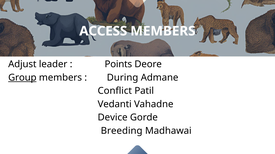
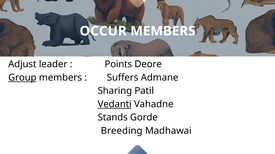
ACCESS: ACCESS -> OCCUR (103, 31)
During: During -> Suffers (123, 78)
Conflict: Conflict -> Sharing (115, 91)
Vedanti underline: none -> present (115, 105)
Device: Device -> Stands (113, 118)
